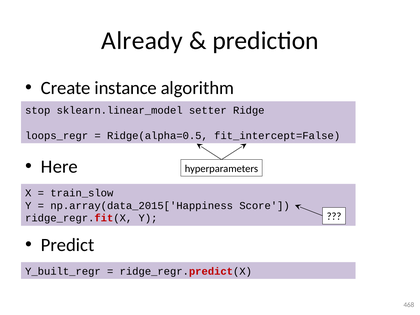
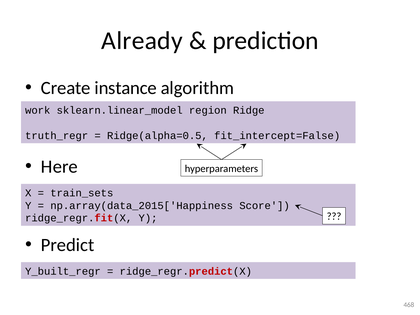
stop: stop -> work (38, 110)
setter: setter -> region (208, 110)
loops_regr: loops_regr -> truth_regr (57, 136)
train_slow: train_slow -> train_sets (82, 193)
